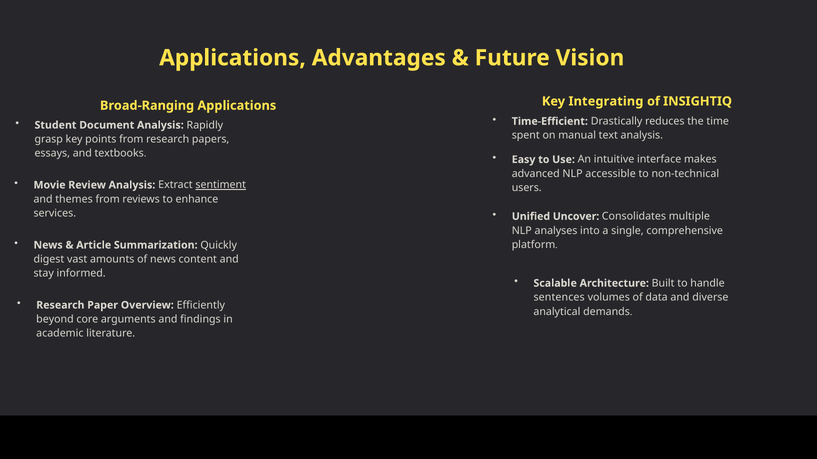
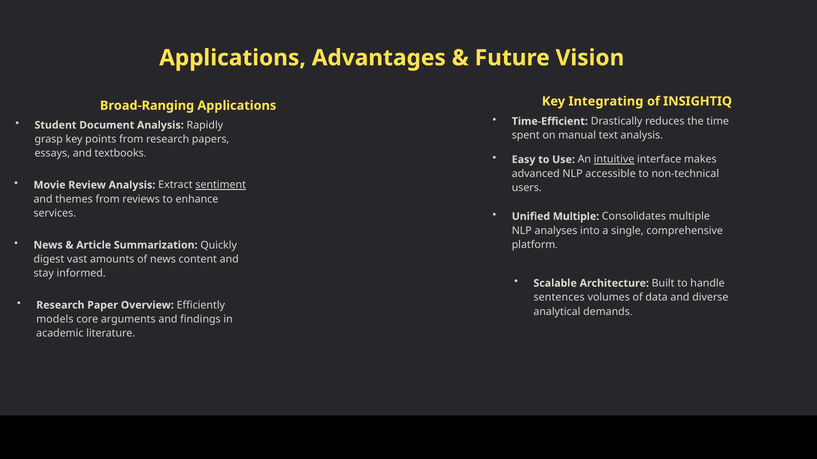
intuitive underline: none -> present (614, 160)
Unified Uncover: Uncover -> Multiple (576, 217)
beyond: beyond -> models (55, 320)
